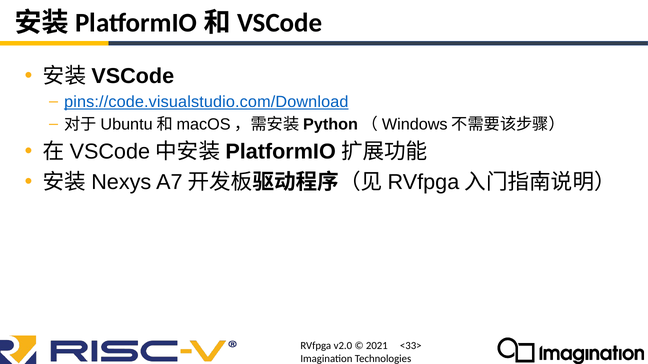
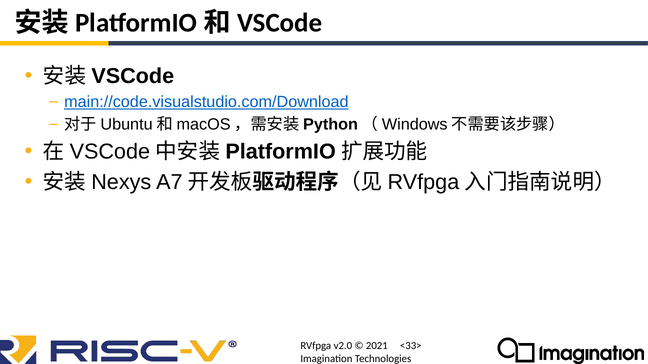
pins://code.visualstudio.com/Download: pins://code.visualstudio.com/Download -> main://code.visualstudio.com/Download (206, 102)
